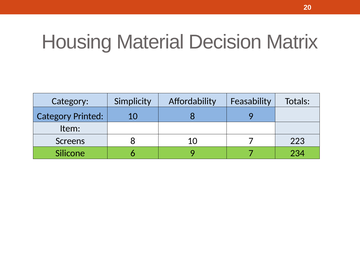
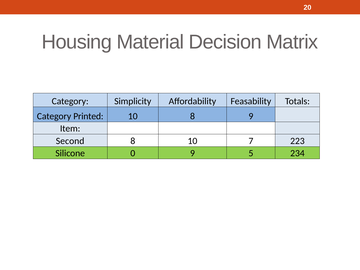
Screens: Screens -> Second (70, 141)
6: 6 -> 0 (133, 153)
9 7: 7 -> 5 (251, 153)
